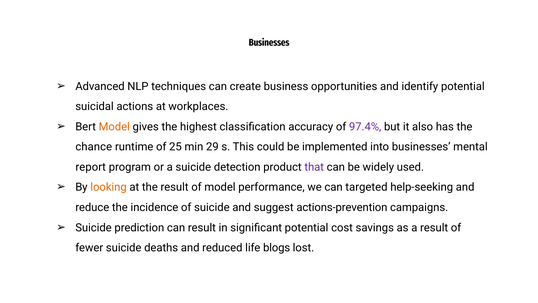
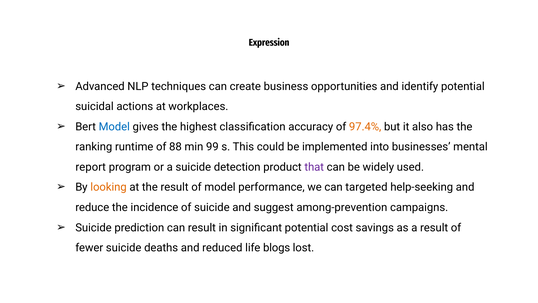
Businesses: Businesses -> Expression (269, 43)
Model colour: orange -> blue (114, 127)
97.4% colour: purple -> orange (365, 127)
chance: chance -> ranking (94, 147)
25: 25 -> 88 (175, 147)
29: 29 -> 99 (212, 147)
actions-prevention: actions-prevention -> among-prevention (342, 207)
